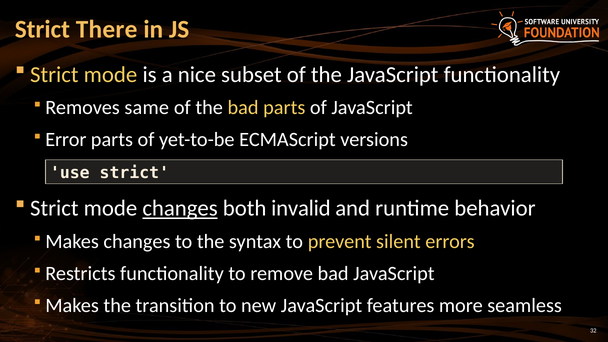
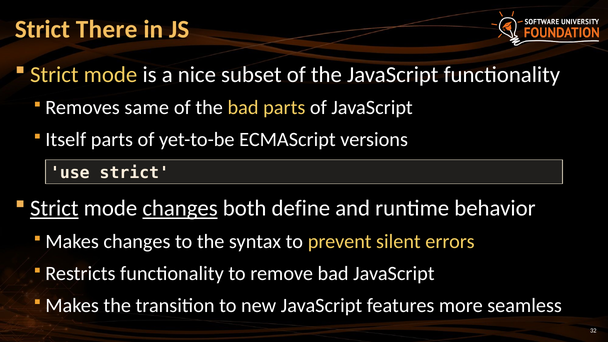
Error: Error -> Itself (66, 140)
Strict underline: none -> present (54, 208)
invalid: invalid -> define (301, 208)
